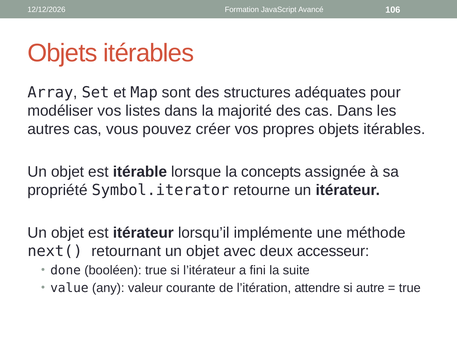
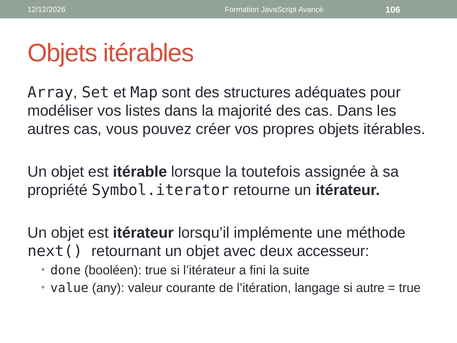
concepts: concepts -> toutefois (271, 172)
attendre: attendre -> langage (317, 288)
